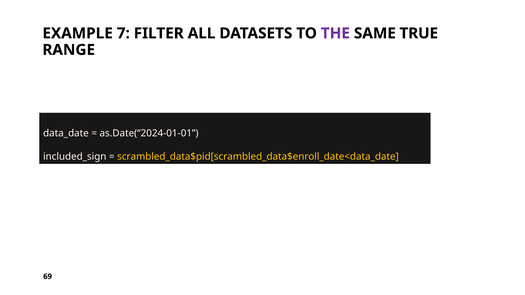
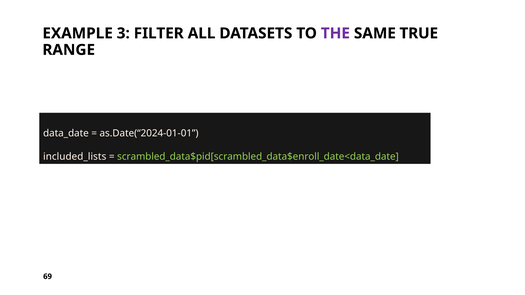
7: 7 -> 3 (123, 33)
included_sign: included_sign -> included_lists (75, 157)
scrambled_data$pid[scrambled_data$enroll_date<data_date colour: yellow -> light green (258, 157)
